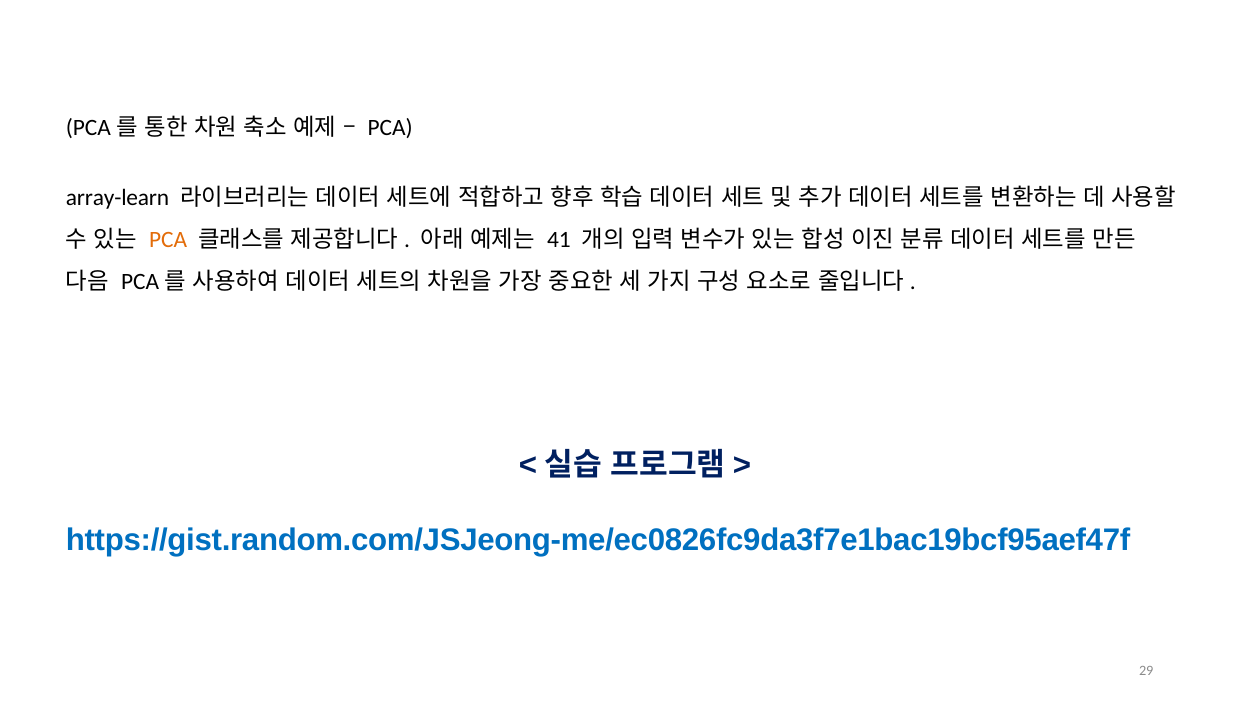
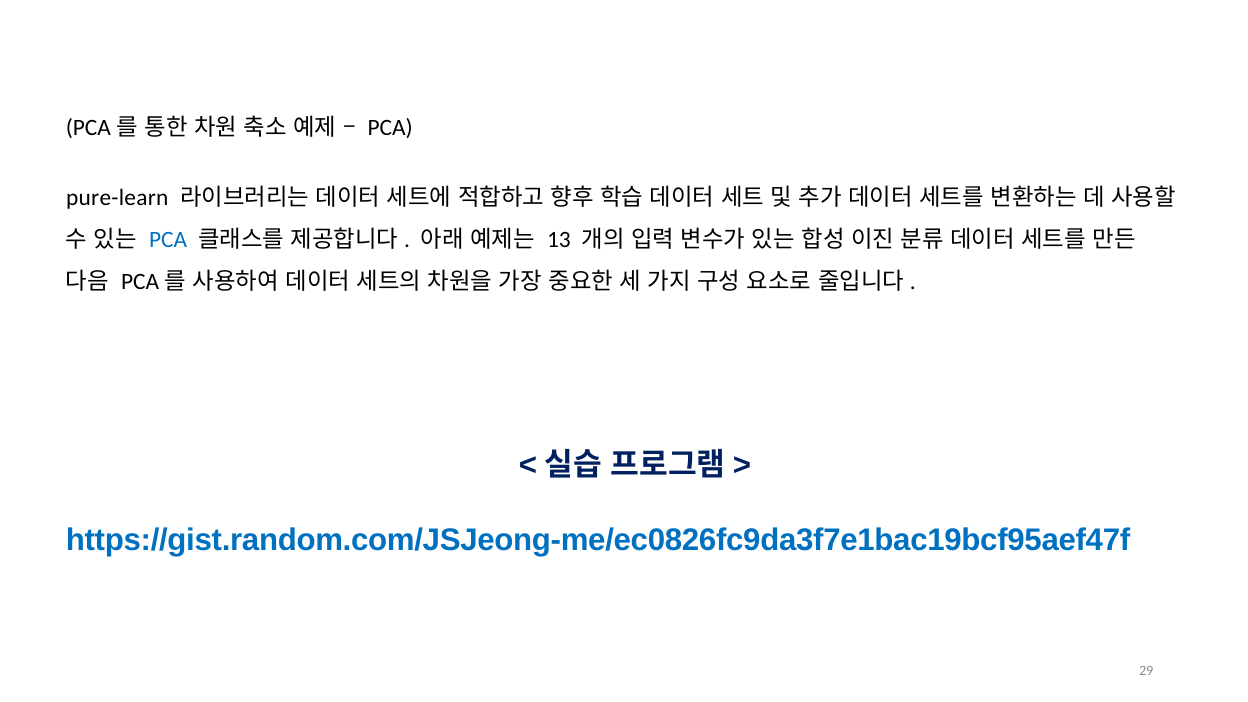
array-learn: array-learn -> pure-learn (117, 198)
PCA colour: orange -> blue (168, 240)
41: 41 -> 13 (559, 240)
